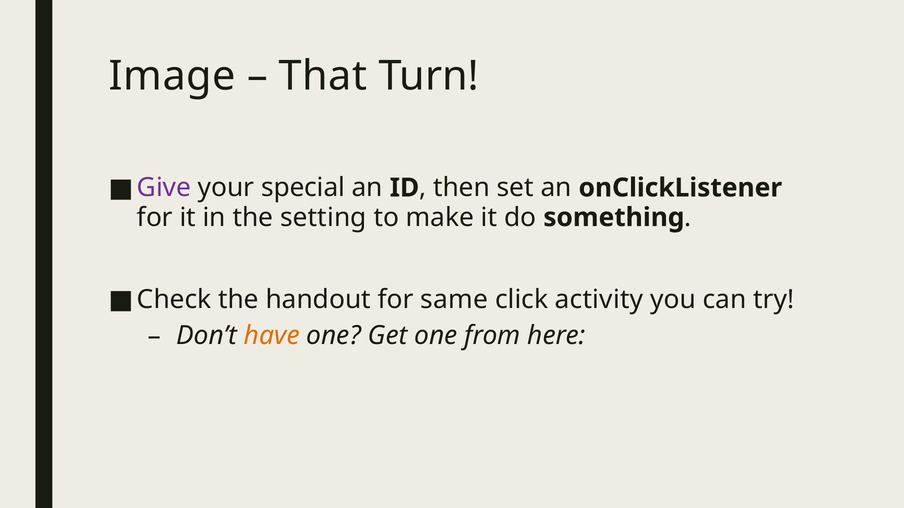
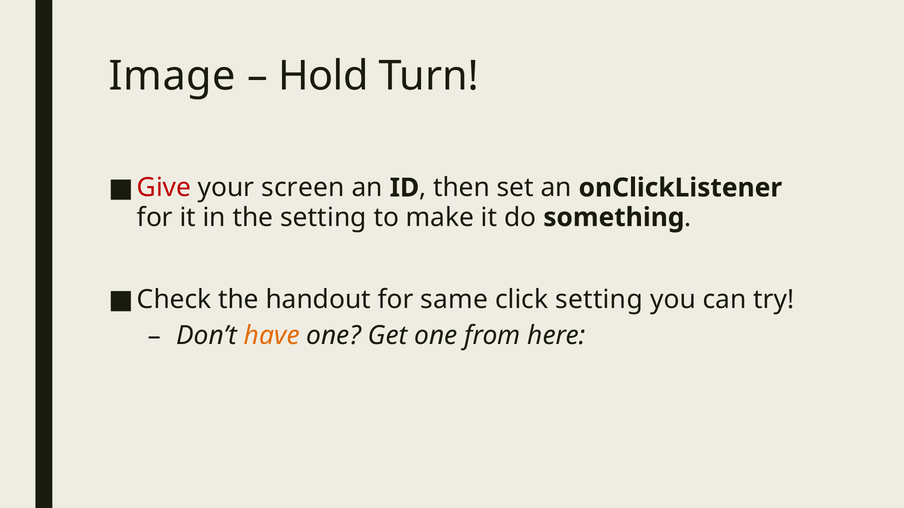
That: That -> Hold (323, 76)
Give colour: purple -> red (164, 188)
special: special -> screen (303, 188)
click activity: activity -> setting (599, 300)
